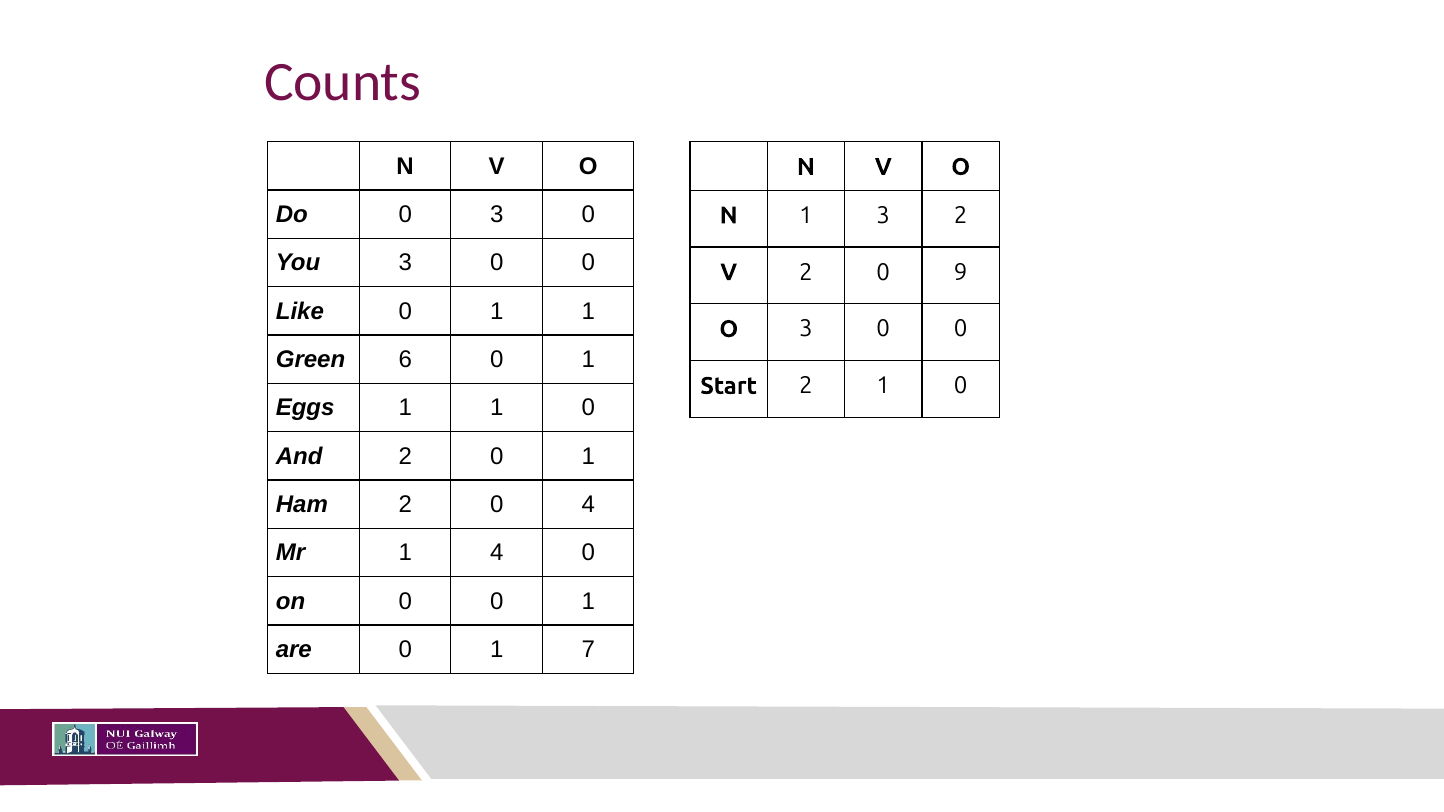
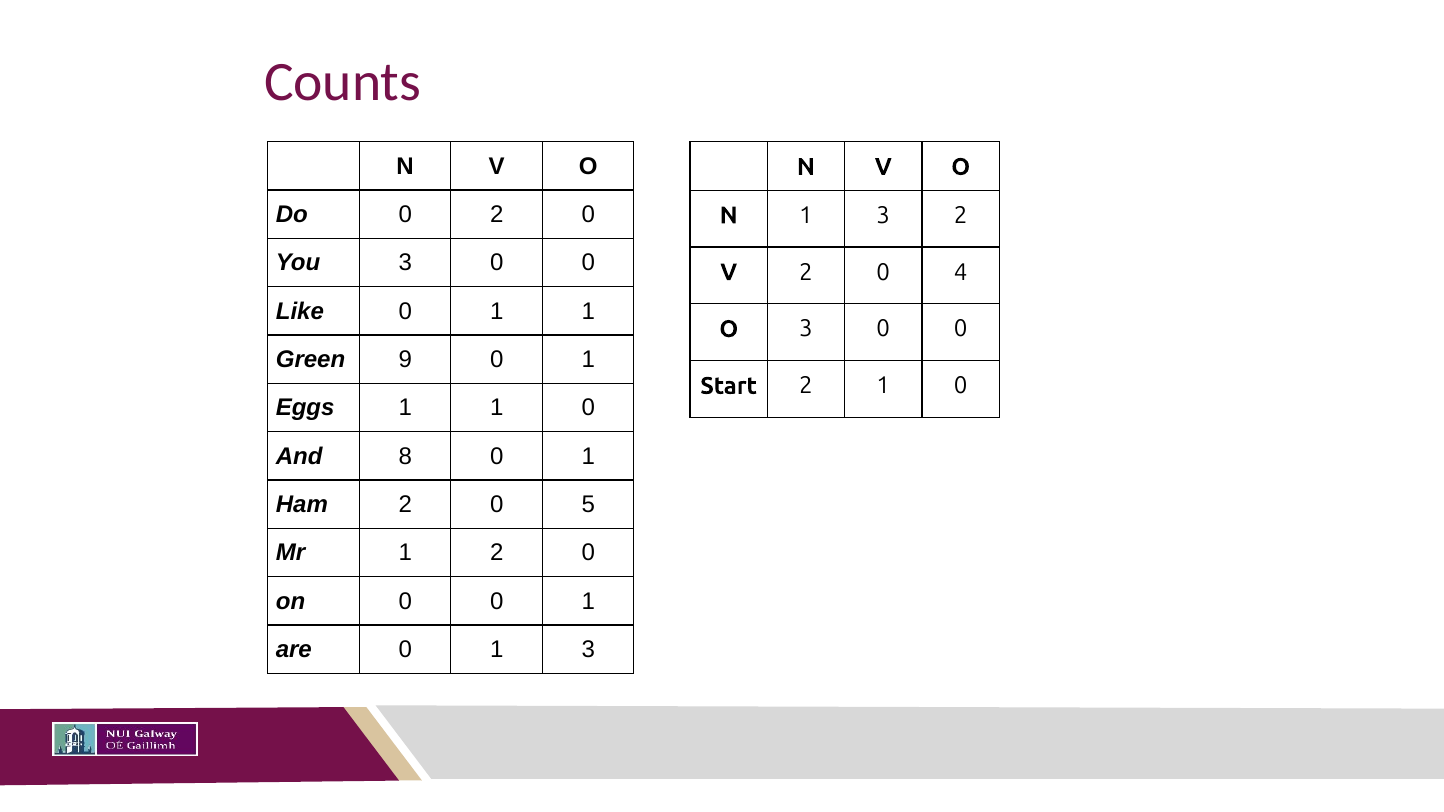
0 3: 3 -> 2 (497, 215)
9: 9 -> 4 (961, 272)
6: 6 -> 9 (405, 360)
And 2: 2 -> 8 (405, 456)
0 4: 4 -> 5 (588, 505)
1 4: 4 -> 2 (497, 553)
0 1 7: 7 -> 3 (588, 650)
